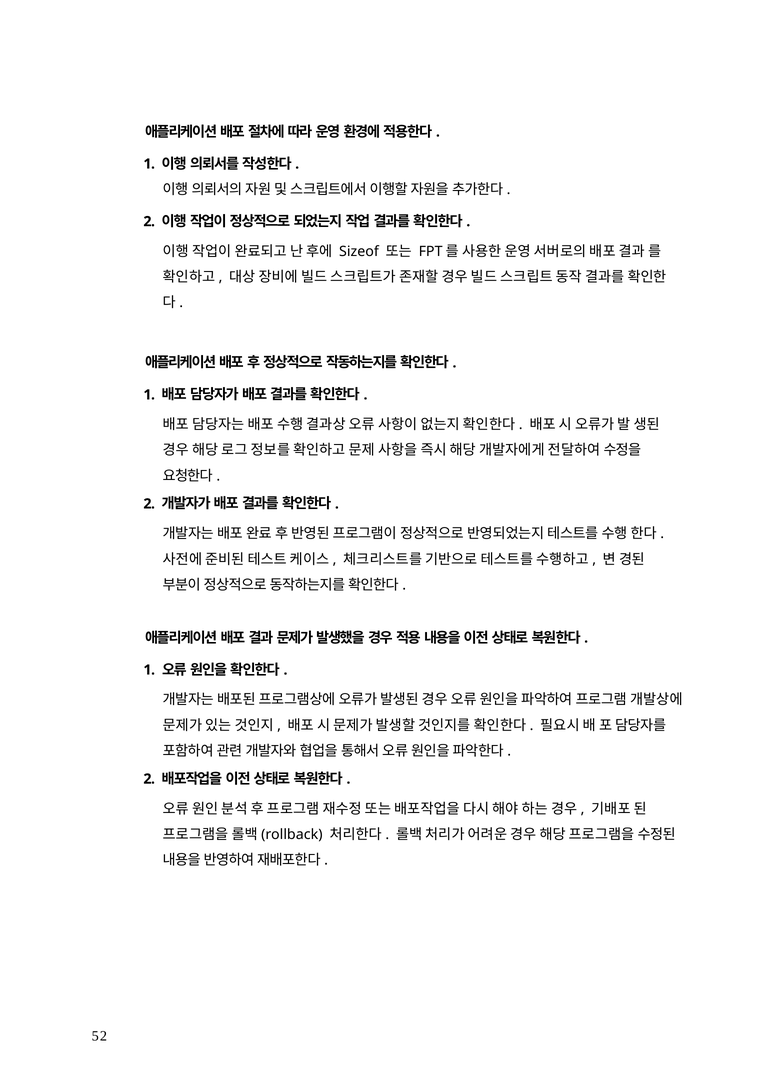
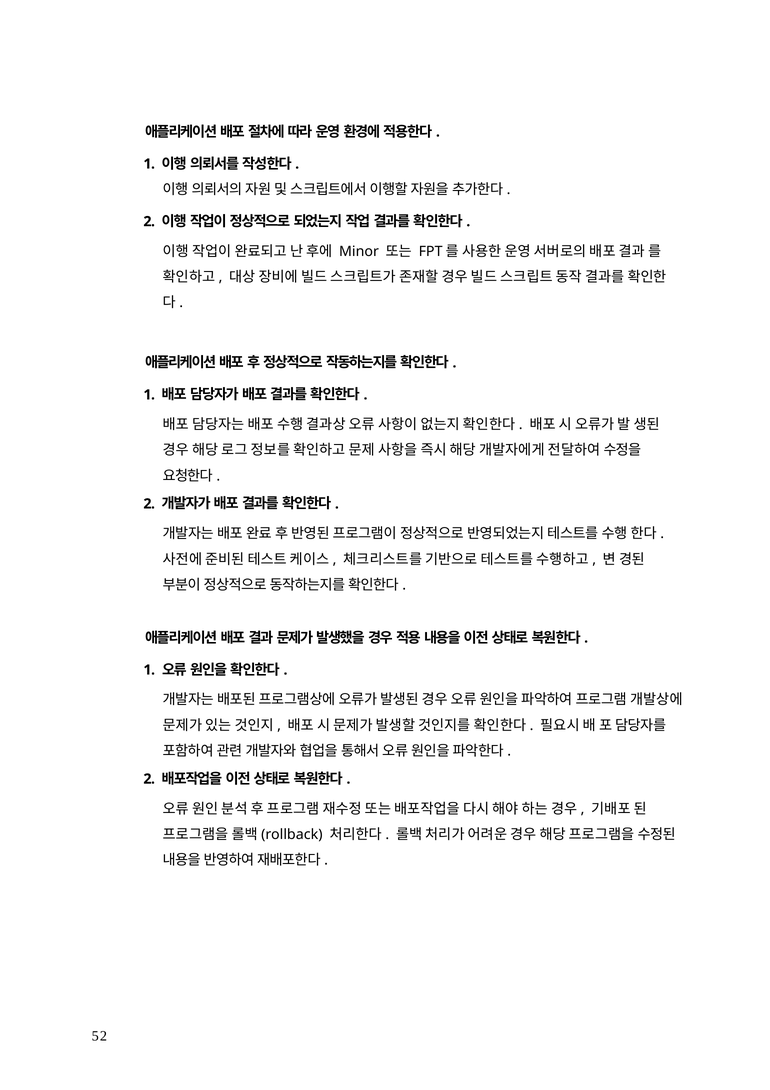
Sizeof: Sizeof -> Minor (359, 251)
